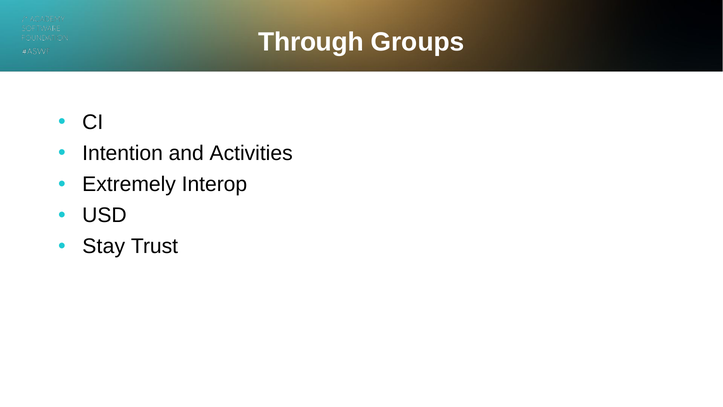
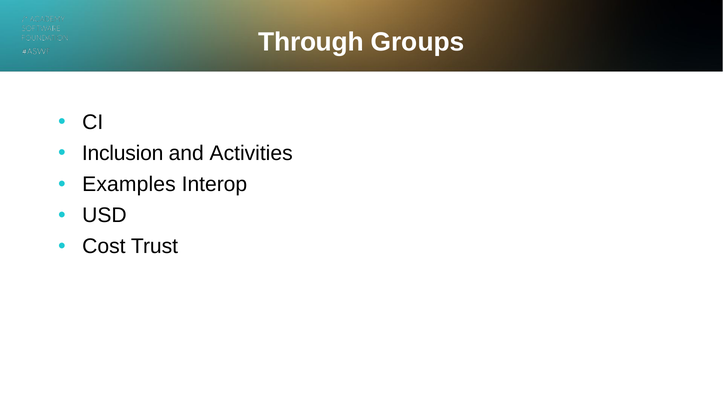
Intention: Intention -> Inclusion (123, 153)
Extremely: Extremely -> Examples (129, 184)
Stay: Stay -> Cost (104, 246)
